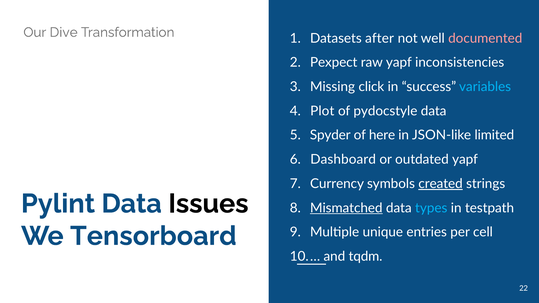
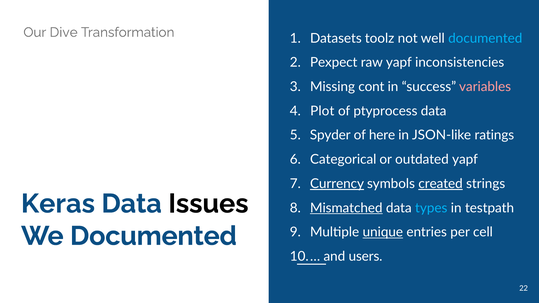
after: after -> toolz (380, 38)
documented colour: pink -> light blue (485, 38)
click: click -> cont (371, 87)
variables colour: light blue -> pink (485, 87)
pydocstyle: pydocstyle -> ptyprocess (385, 111)
limited: limited -> ratings (494, 135)
Dashboard: Dashboard -> Categorical (343, 160)
Currency underline: none -> present (337, 184)
Pylint: Pylint -> Keras (58, 204)
We Tensorboard: Tensorboard -> Documented (153, 236)
unique underline: none -> present (383, 232)
tqdm: tqdm -> users (366, 257)
